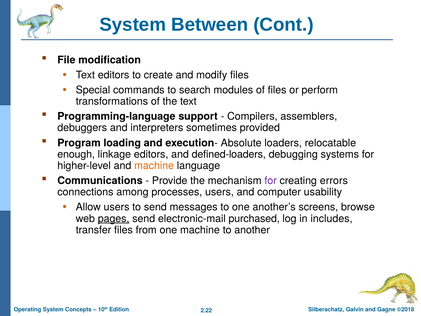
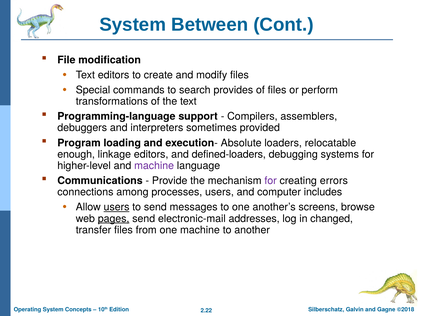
modules: modules -> provides (233, 90)
machine colour: orange -> purple (154, 166)
usability: usability -> includes (323, 192)
users underline: none -> present (117, 207)
purchased: purchased -> addresses (254, 218)
includes: includes -> changed (332, 218)
